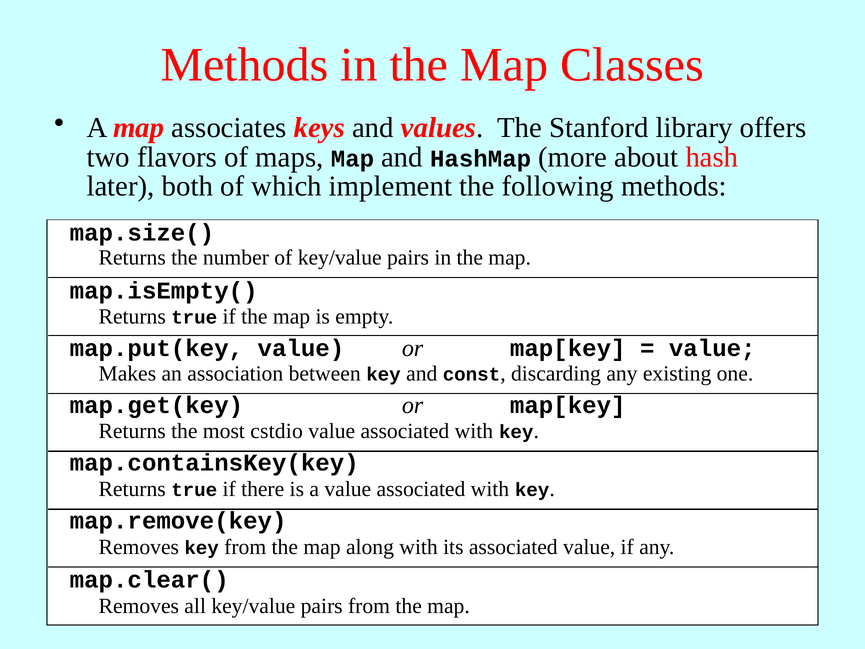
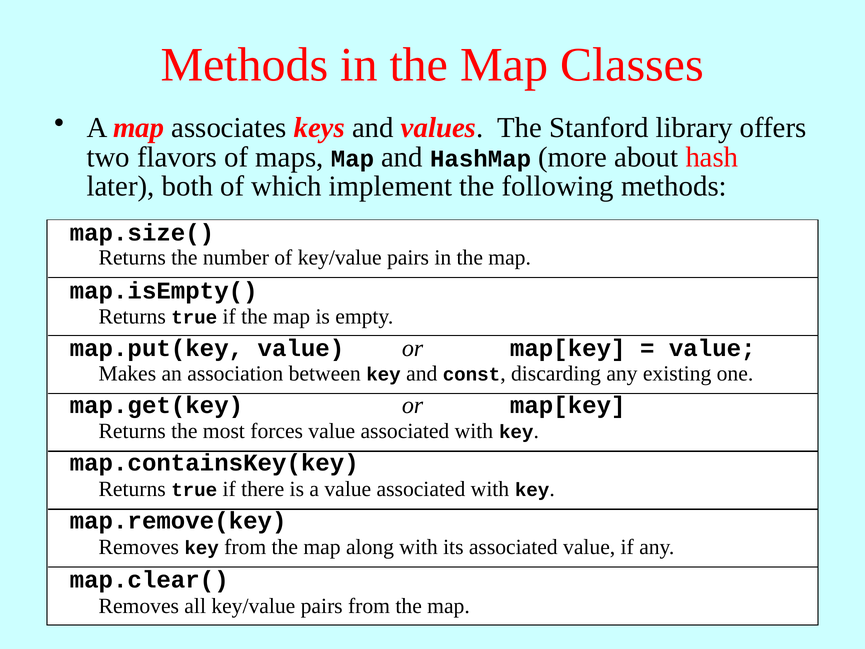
cstdio: cstdio -> forces (277, 431)
